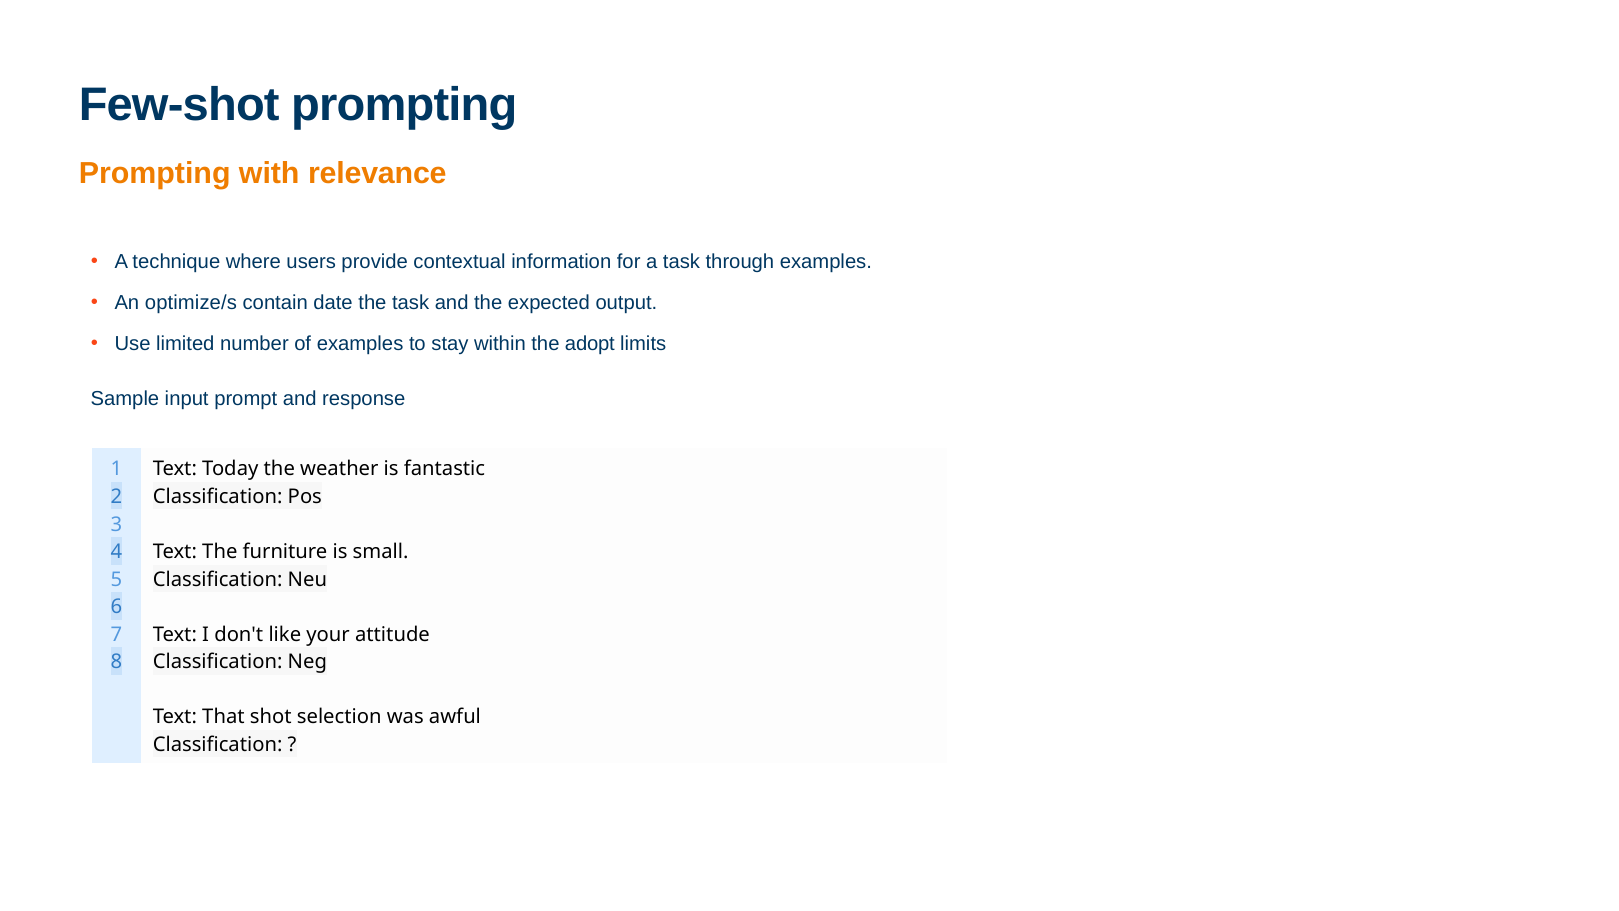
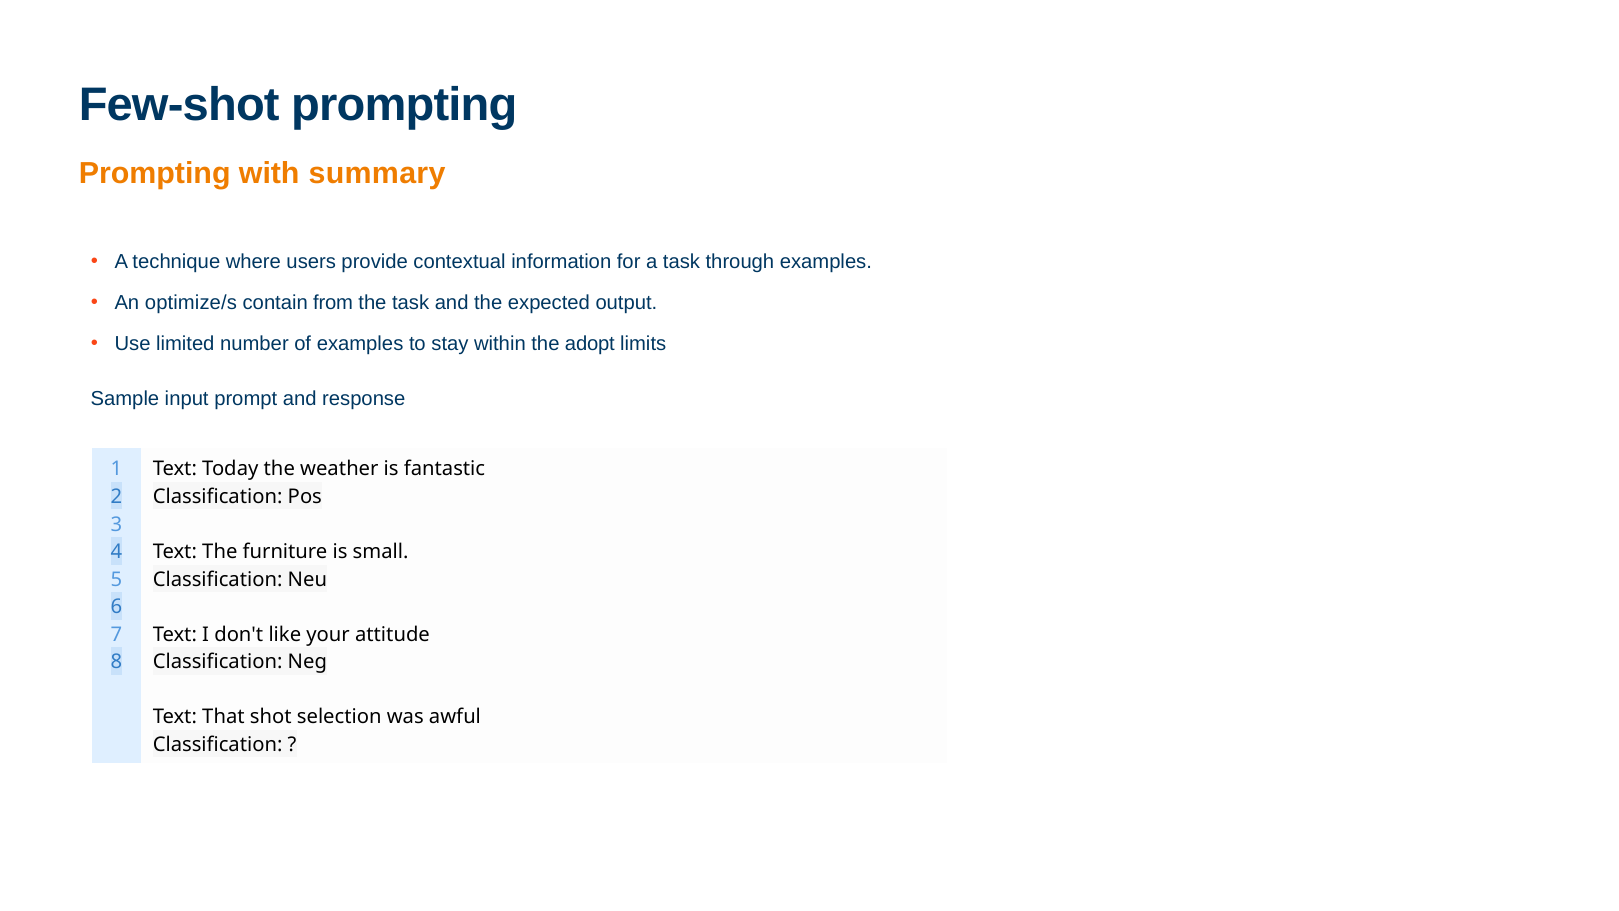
relevance: relevance -> summary (377, 173)
date: date -> from (333, 303)
